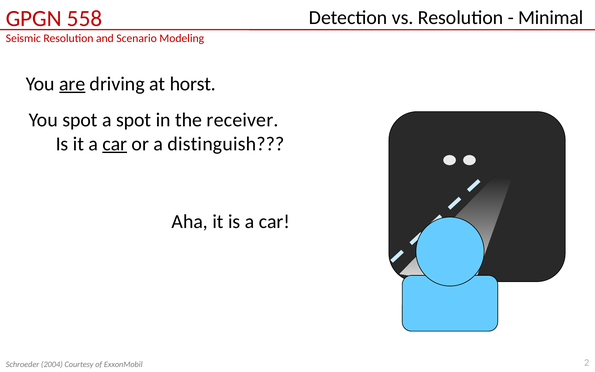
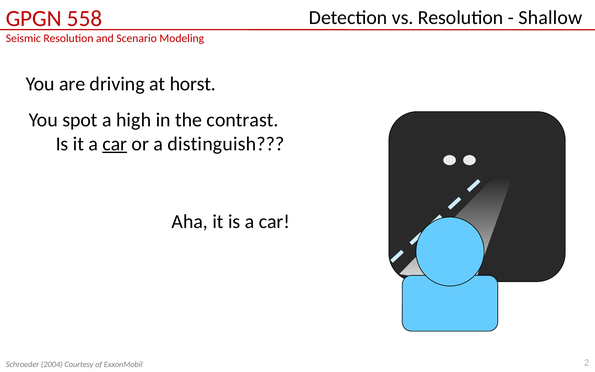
Minimal: Minimal -> Shallow (550, 18)
are underline: present -> none (72, 84)
a spot: spot -> high (134, 120)
receiver: receiver -> contrast (243, 120)
